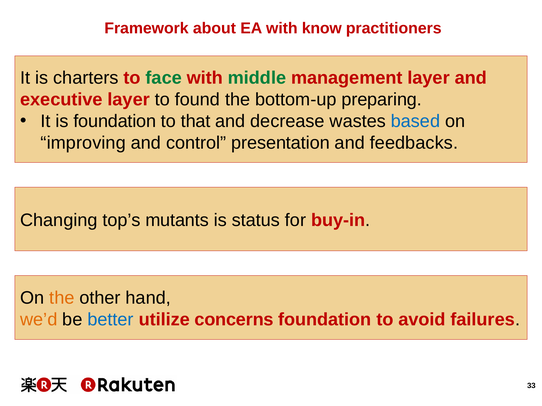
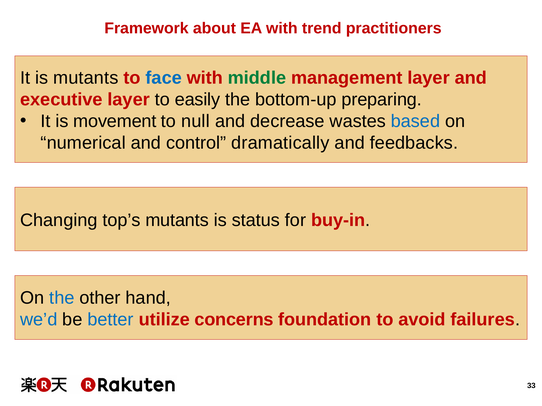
know: know -> trend (322, 28)
is charters: charters -> mutants (86, 78)
face colour: green -> blue (164, 78)
found: found -> easily (197, 100)
is foundation: foundation -> movement (115, 121)
that: that -> null (196, 121)
improving: improving -> numerical (83, 143)
presentation: presentation -> dramatically (280, 143)
the colour: orange -> blue (62, 298)
we’d colour: orange -> blue (39, 320)
